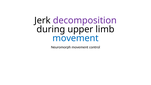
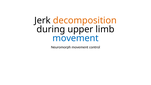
decomposition colour: purple -> orange (85, 20)
